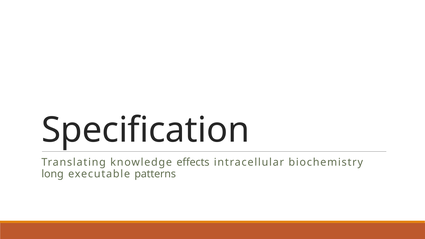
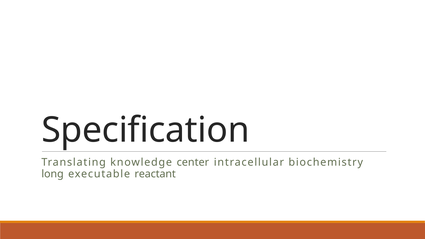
effects: effects -> center (193, 163)
patterns: patterns -> reactant (155, 174)
